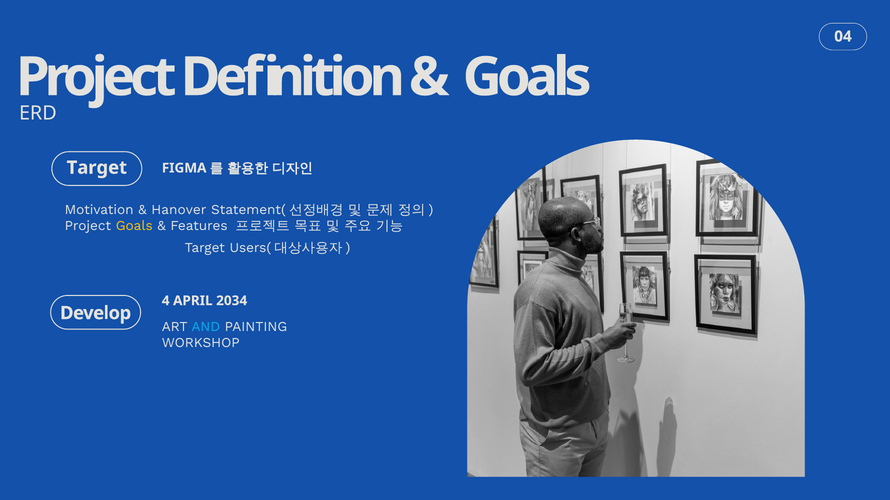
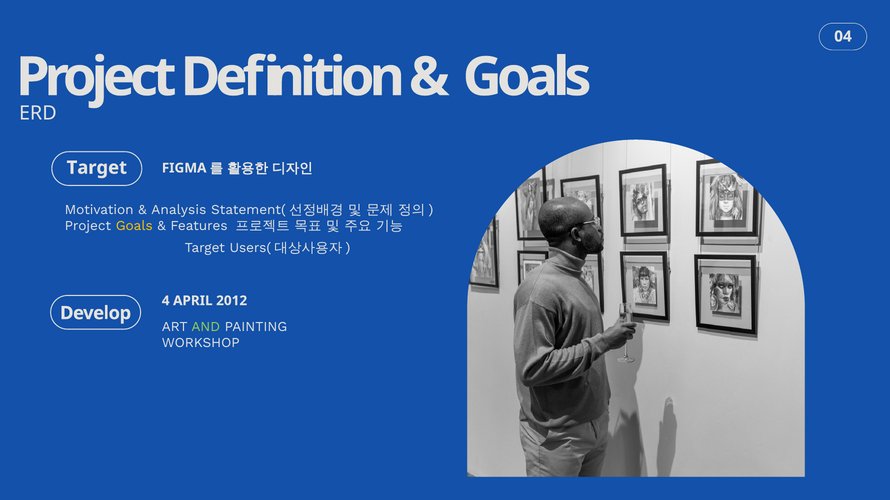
Hanover: Hanover -> Analysis (179, 210)
2034: 2034 -> 2012 (232, 301)
AND colour: light blue -> light green (206, 327)
